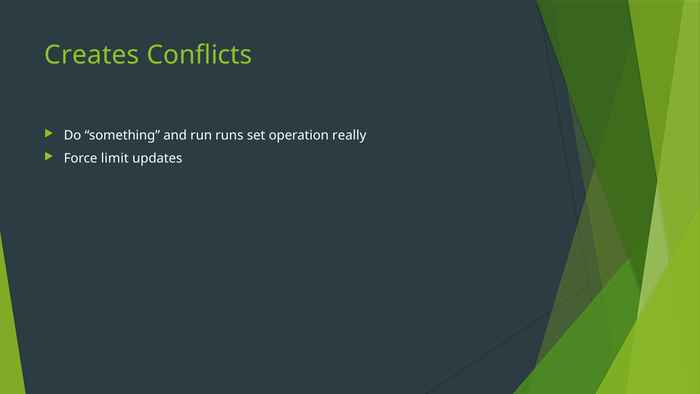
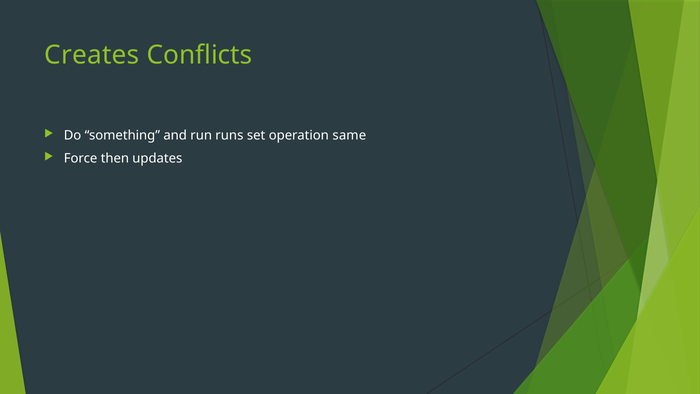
really: really -> same (349, 135)
limit: limit -> then (115, 159)
